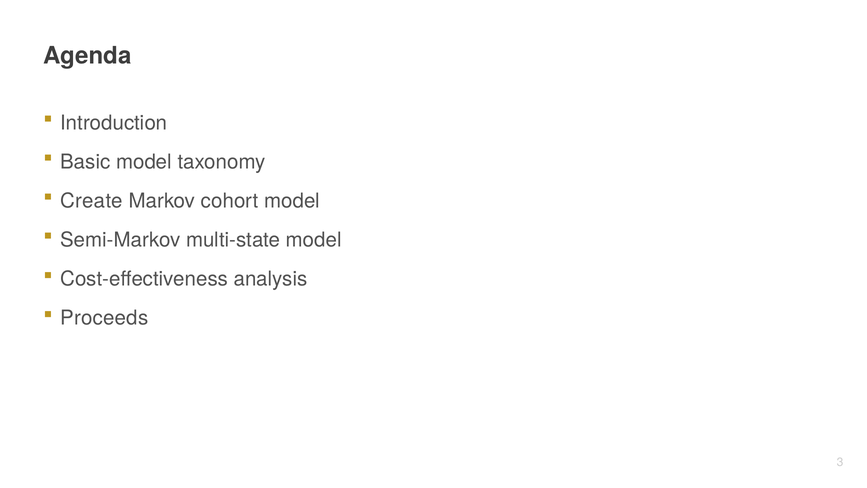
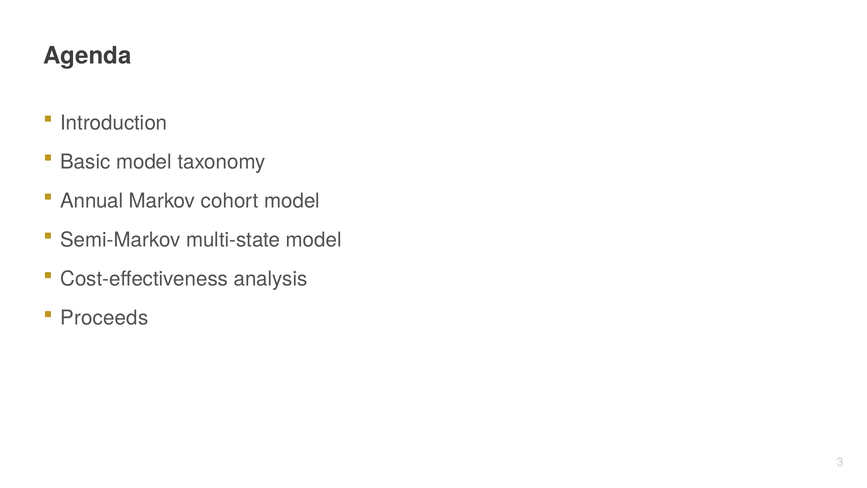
Create: Create -> Annual (92, 201)
